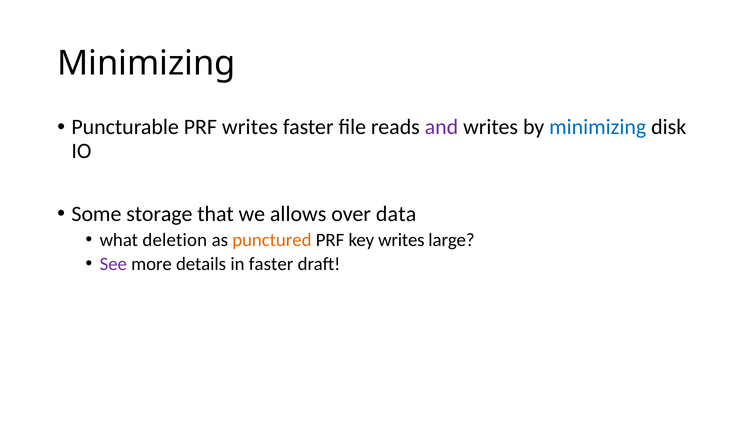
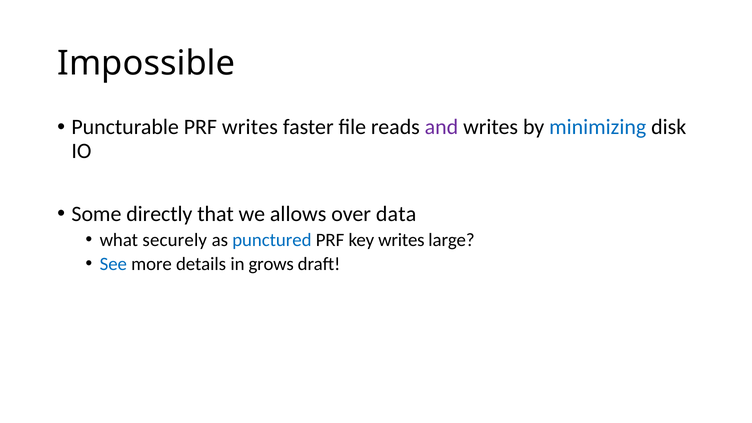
Minimizing: Minimizing -> Impossible (146, 63)
storage: storage -> directly (159, 214)
deletion: deletion -> securely (175, 240)
punctured colour: orange -> blue (272, 240)
See colour: purple -> blue (113, 264)
in faster: faster -> grows (271, 264)
